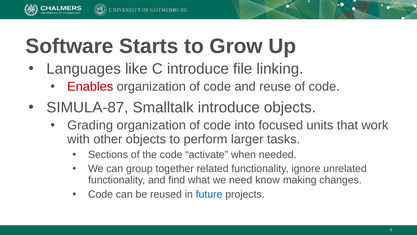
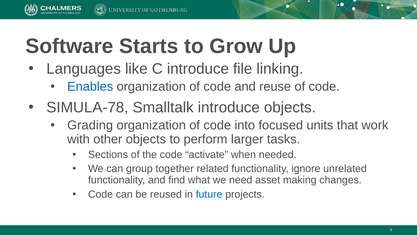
Enables colour: red -> blue (90, 87)
SIMULA-87: SIMULA-87 -> SIMULA-78 (87, 107)
know: know -> asset (268, 180)
